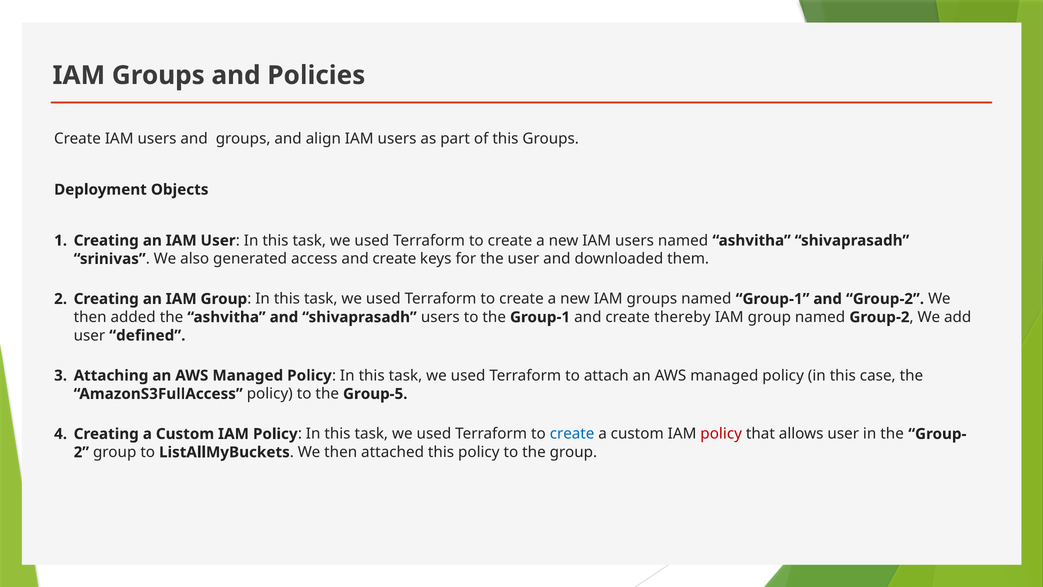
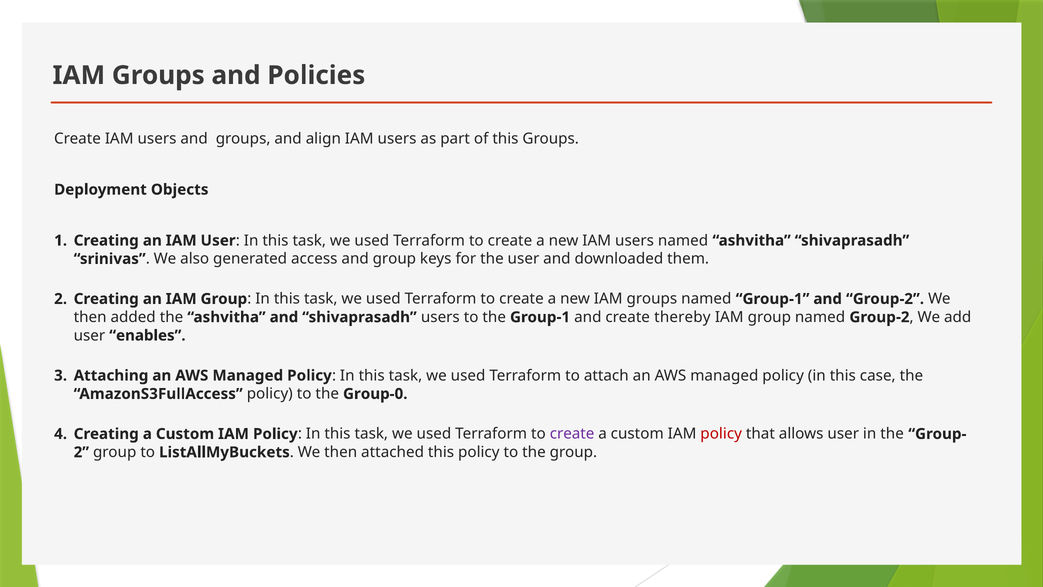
access and create: create -> group (394, 259)
defined: defined -> enables (147, 335)
Group-5: Group-5 -> Group-0 (375, 394)
create colour: blue -> purple (572, 434)
